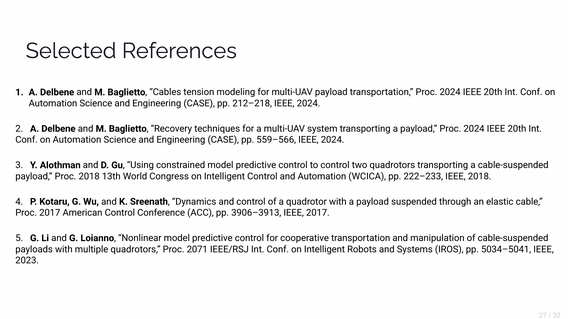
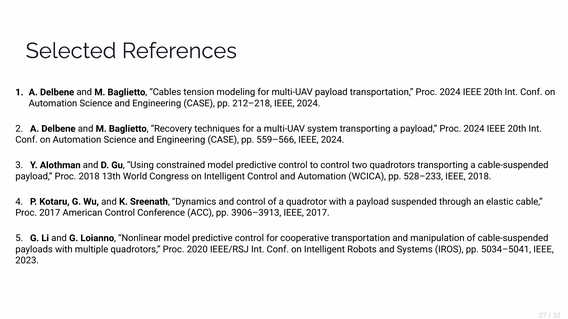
222–233: 222–233 -> 528–233 (423, 177)
2071: 2071 -> 2020 (197, 250)
